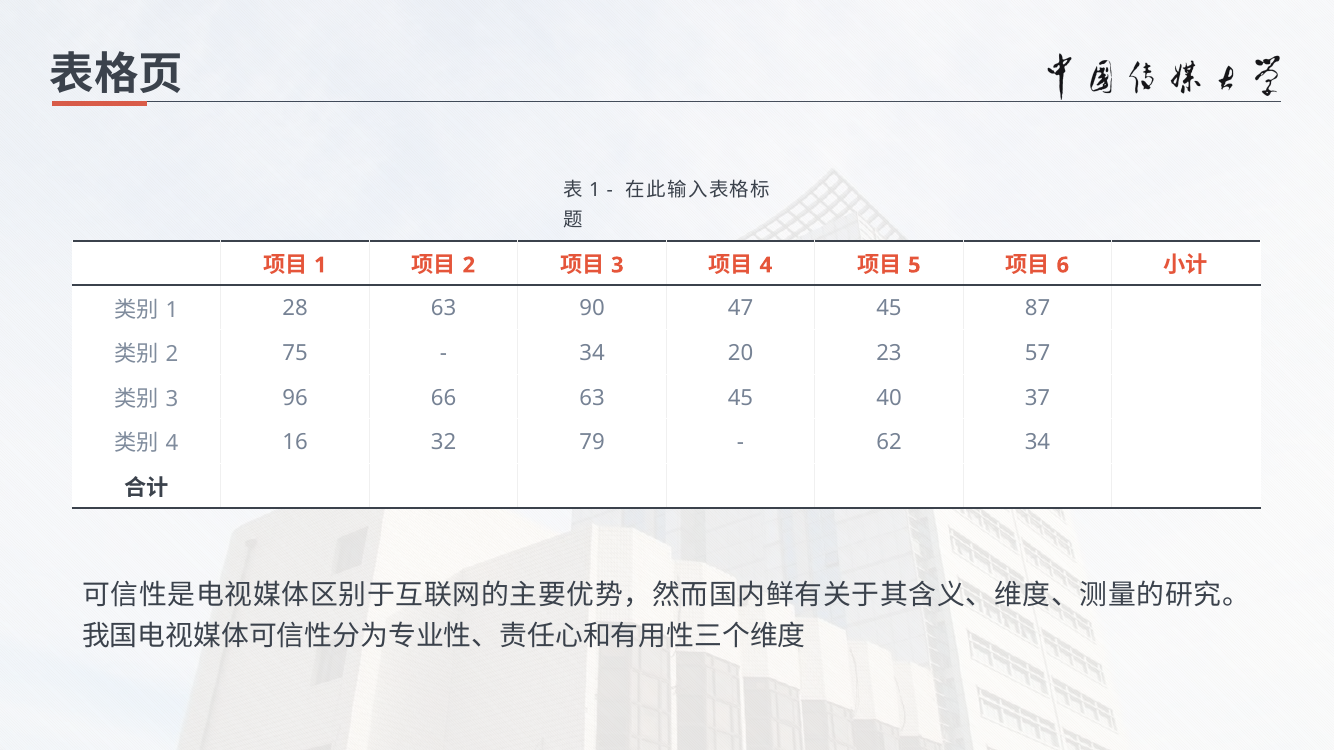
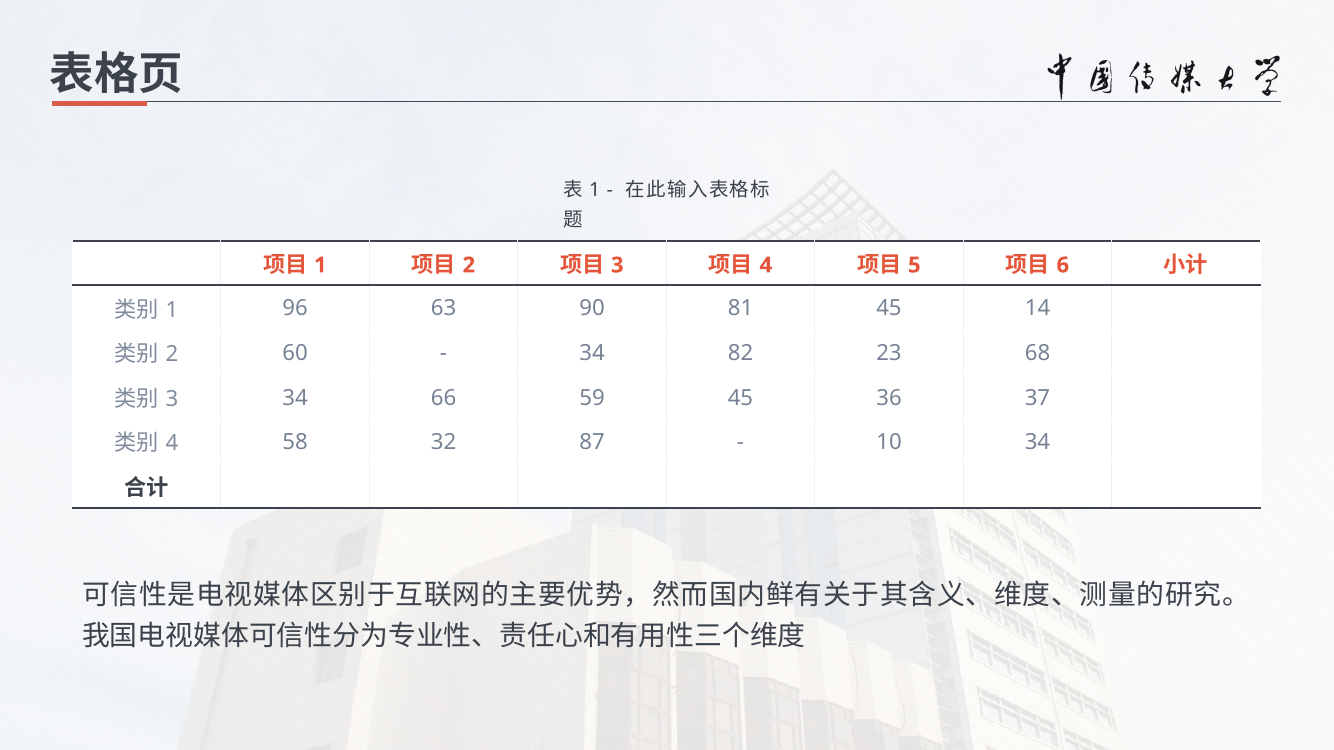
28: 28 -> 96 (295, 309)
47: 47 -> 81 (741, 309)
87: 87 -> 14 (1038, 309)
75: 75 -> 60 (295, 353)
20: 20 -> 82 (741, 353)
57: 57 -> 68 (1038, 353)
96: 96 -> 34 (295, 398)
66 63: 63 -> 59 (592, 398)
40: 40 -> 36 (889, 398)
16: 16 -> 58 (295, 442)
79: 79 -> 87 (592, 442)
62: 62 -> 10 (889, 442)
